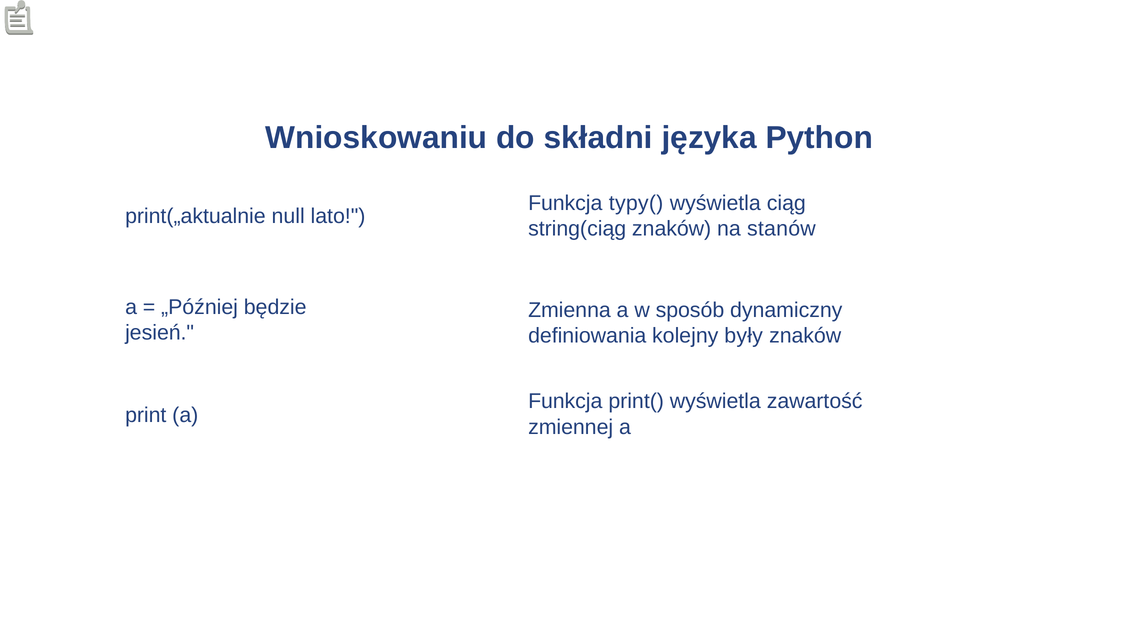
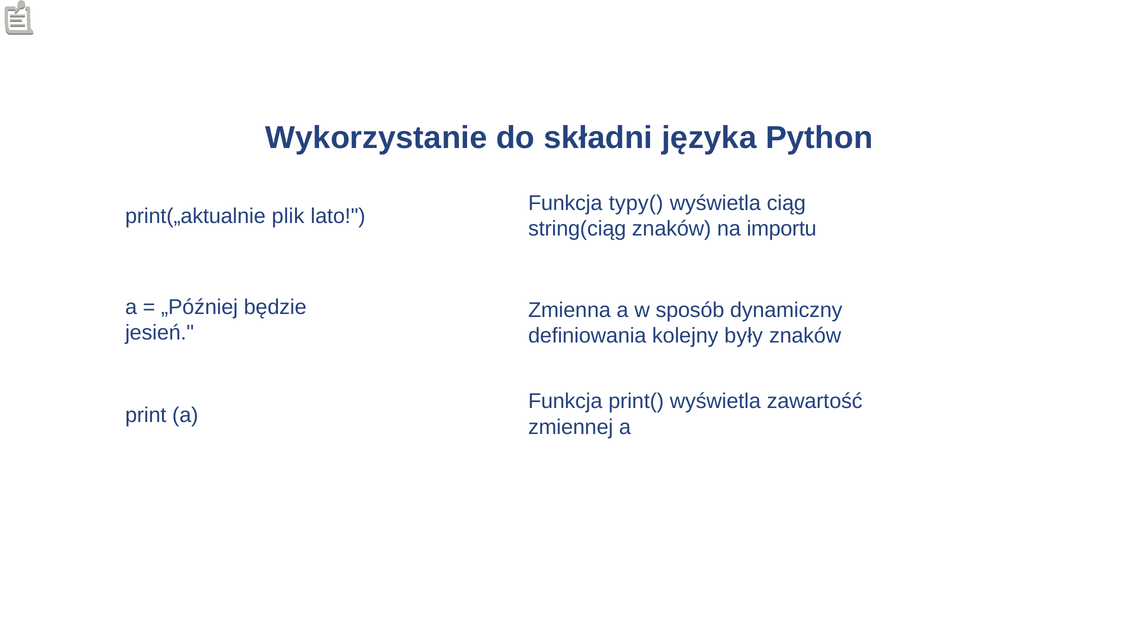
Wnioskowaniu: Wnioskowaniu -> Wykorzystanie (376, 138)
null: null -> plik (288, 216)
stanów: stanów -> importu (782, 229)
